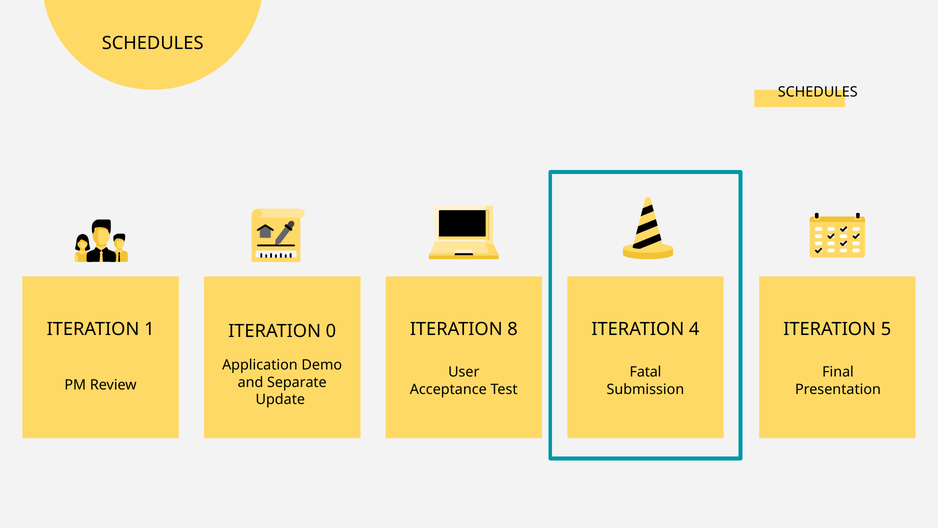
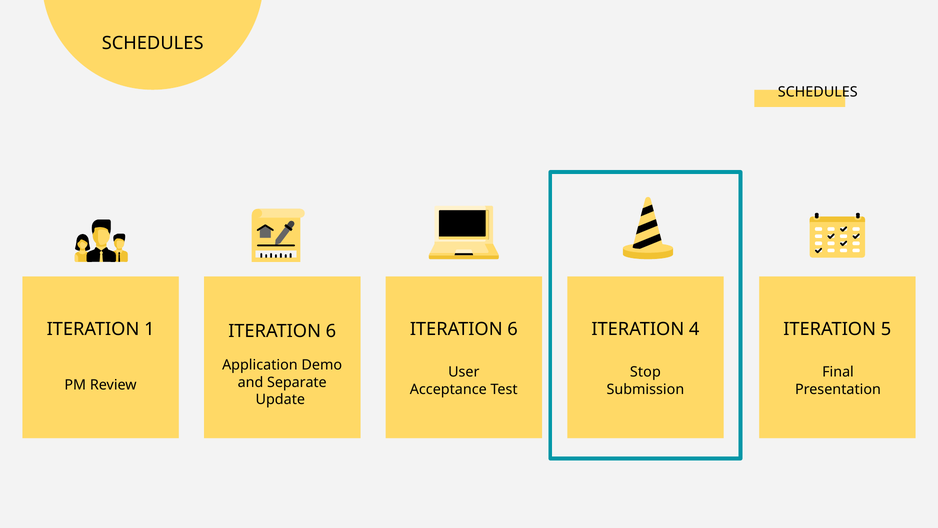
0: 0 -> 6 (331, 331)
8: 8 -> 6 (513, 329)
Fatal: Fatal -> Stop (645, 372)
